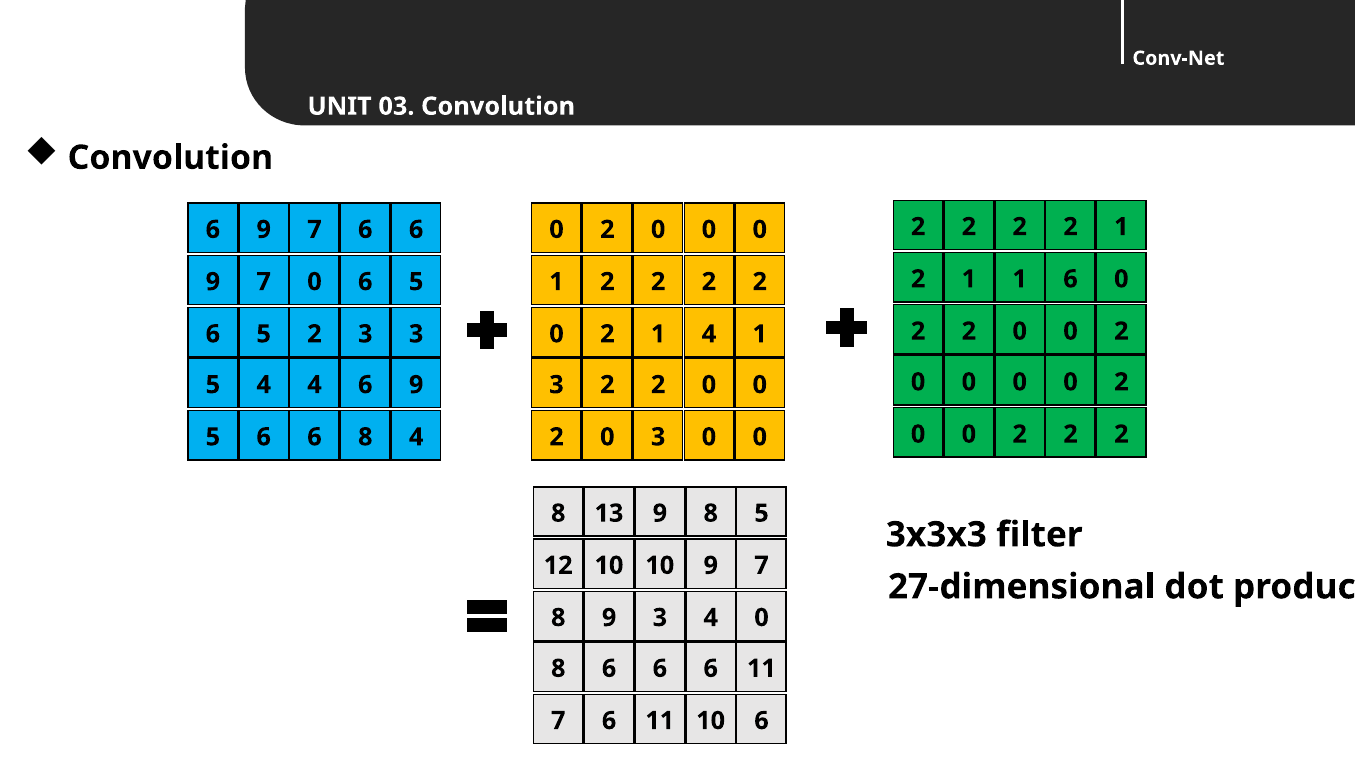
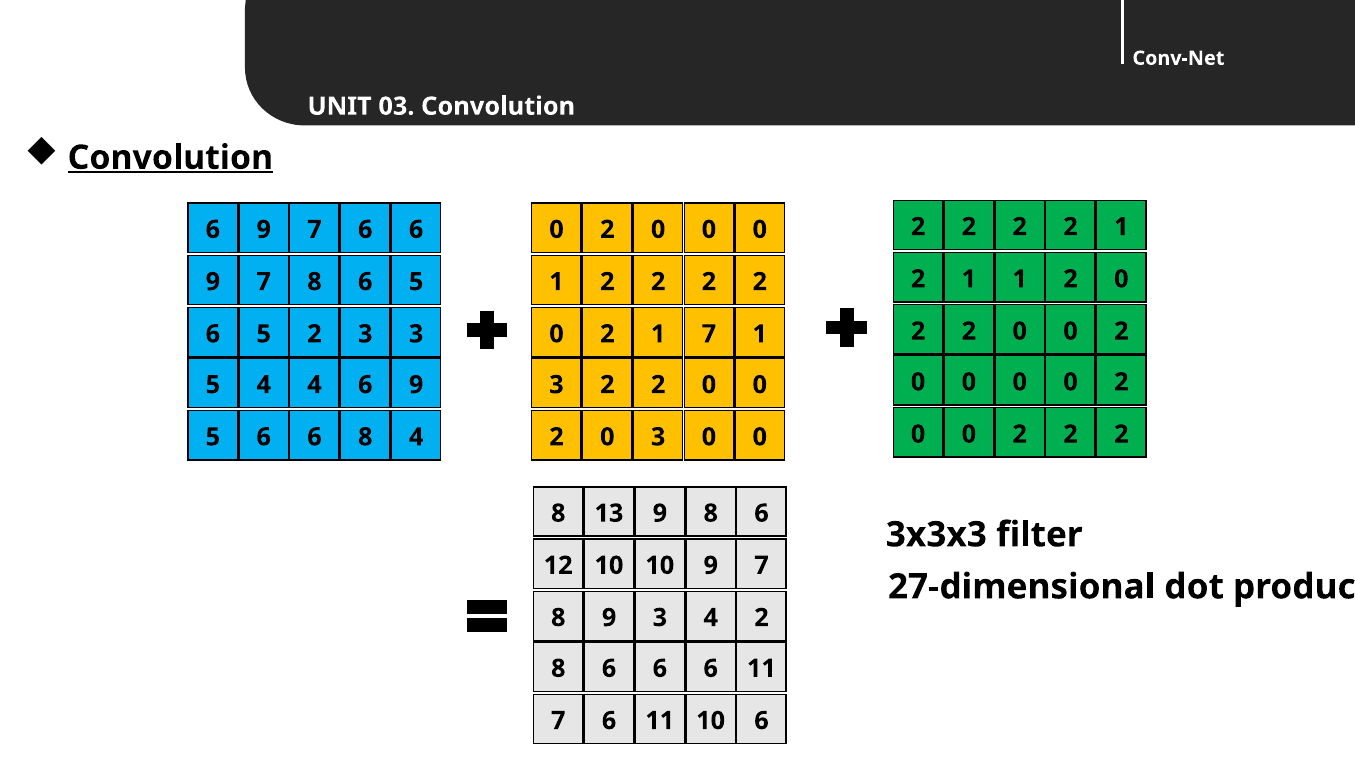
Convolution underline: none -> present (170, 158)
1 1 6: 6 -> 2 (1071, 279)
0: 0 -> 8 (314, 282)
1 4: 4 -> 7 (709, 334)
9 8 5: 5 -> 6 (762, 513)
3 4 0: 0 -> 2 (762, 618)
